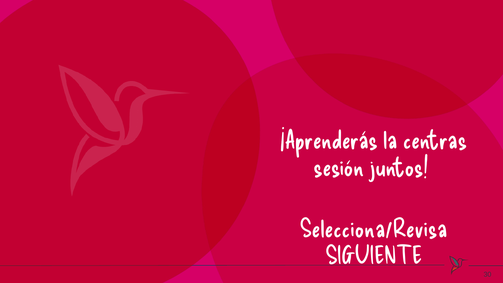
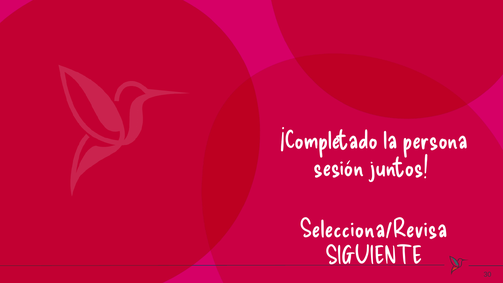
¡Aprenderás: ¡Aprenderás -> ¡Completado (329, 141)
centras: centras -> persona (435, 141)
